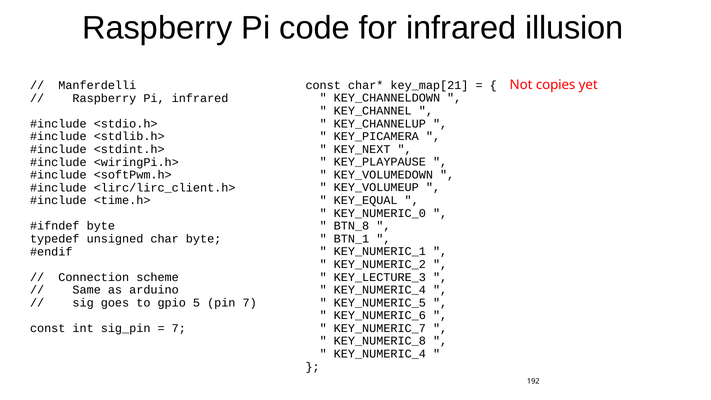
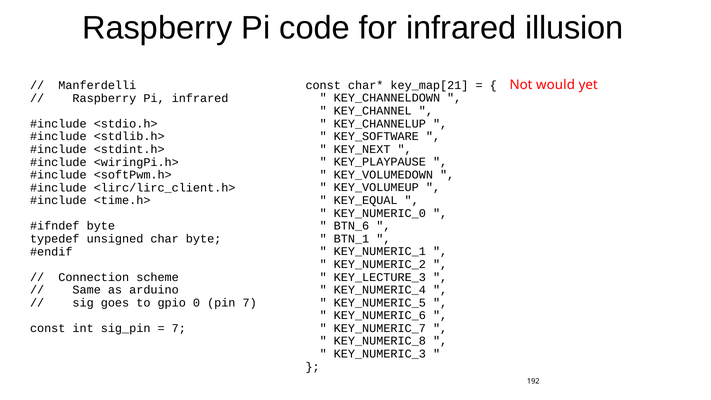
copies: copies -> would (555, 85)
KEY_PICAMERA: KEY_PICAMERA -> KEY_SOFTWARE (376, 136)
BTN_8: BTN_8 -> BTN_6 (351, 226)
5: 5 -> 0 (196, 303)
KEY_NUMERIC_4: KEY_NUMERIC_4 -> KEY_NUMERIC_3 (380, 354)
